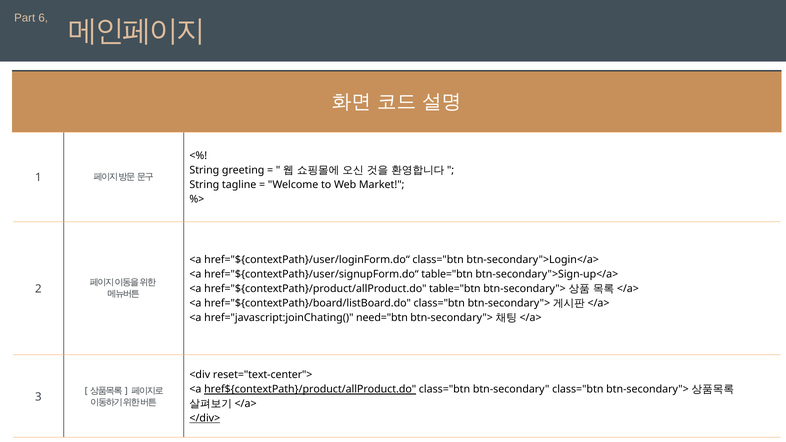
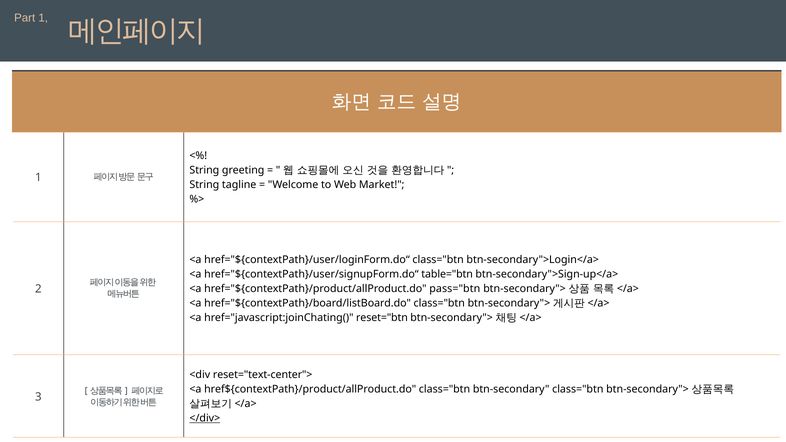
Part 6: 6 -> 1 (43, 18)
href="${contextPath}/product/allProduct.do table="btn: table="btn -> pass="btn (455, 289)
need="btn: need="btn -> reset="btn (382, 318)
href${contextPath}/product/allProduct.do underline: present -> none (310, 390)
